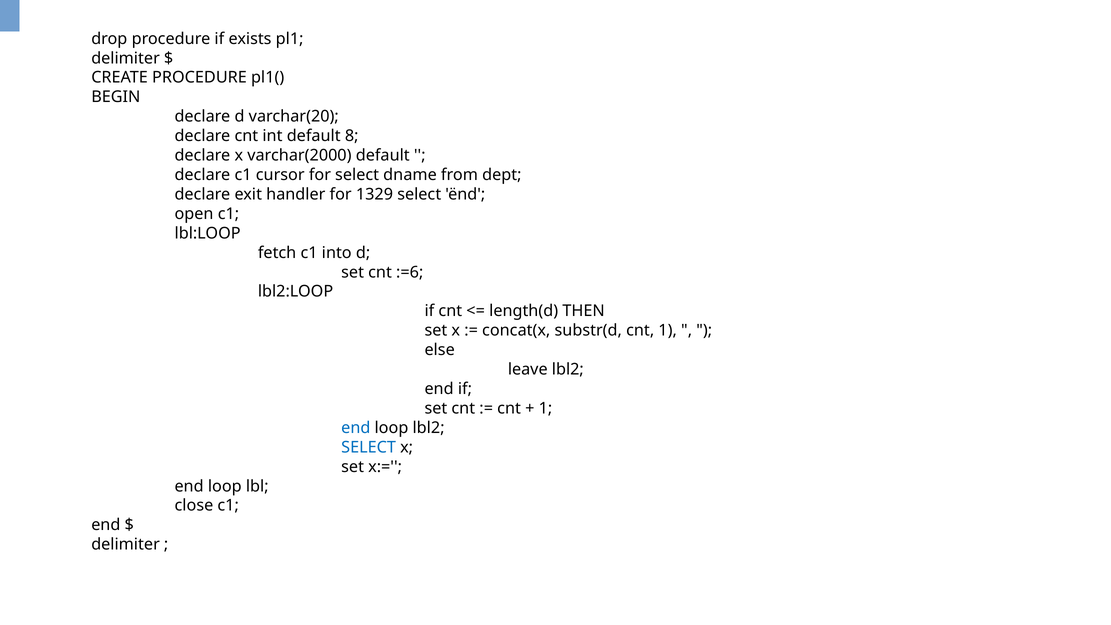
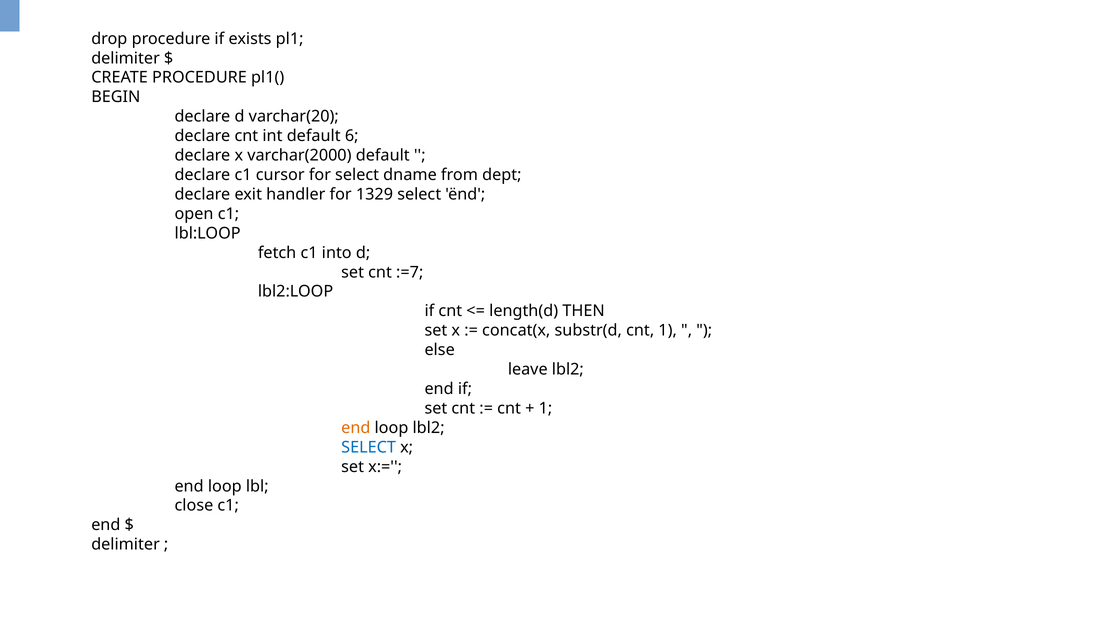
8: 8 -> 6 (352, 136)
:=6: :=6 -> :=7 (410, 272)
end colour: blue -> orange (356, 428)
